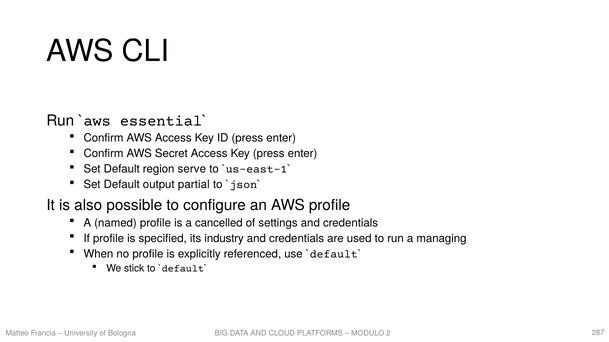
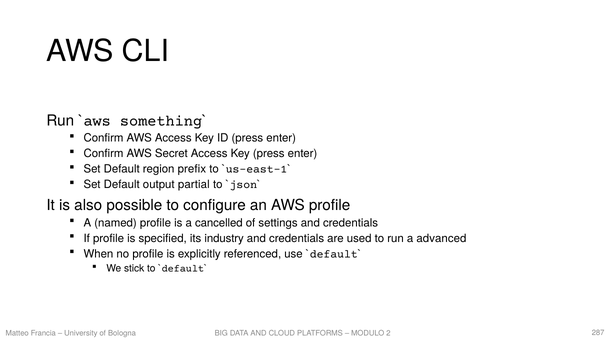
essential: essential -> something (161, 121)
serve: serve -> prefix (192, 169)
managing: managing -> advanced (441, 239)
